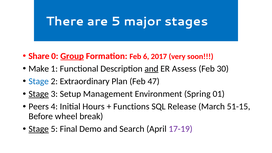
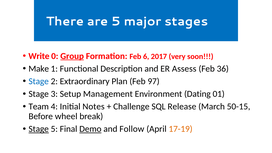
Share: Share -> Write (39, 56)
and underline: present -> none (151, 69)
30: 30 -> 36 (223, 69)
47: 47 -> 97 (154, 81)
Stage underline: present -> none (39, 94)
Spring: Spring -> Dating (197, 94)
Peers: Peers -> Team (39, 107)
Hours: Hours -> Notes (94, 107)
Functions: Functions -> Challenge (131, 107)
51-15: 51-15 -> 50-15 (239, 107)
Demo underline: none -> present (90, 129)
Search: Search -> Follow (132, 129)
17-19 colour: purple -> orange (181, 129)
